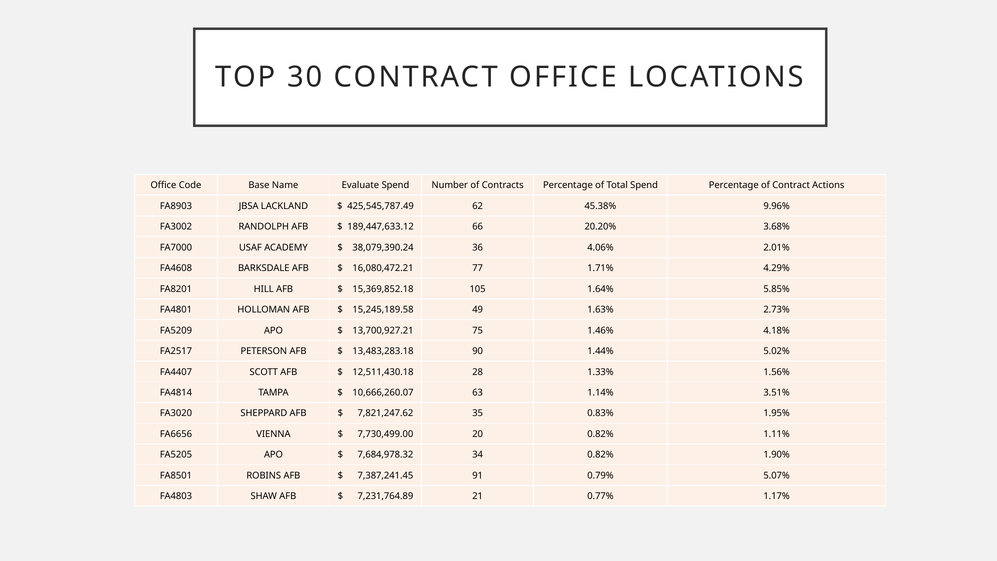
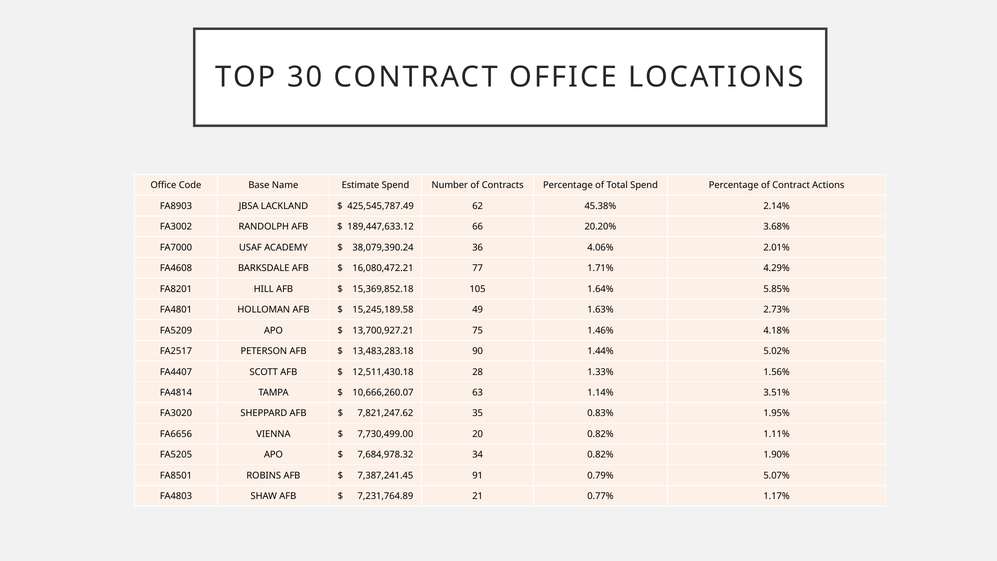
Evaluate: Evaluate -> Estimate (360, 185)
9.96%: 9.96% -> 2.14% (777, 206)
